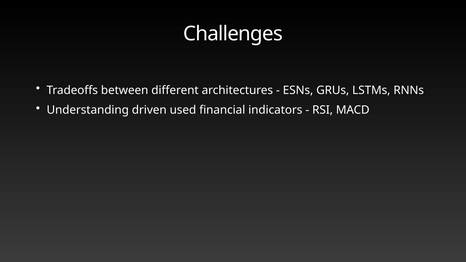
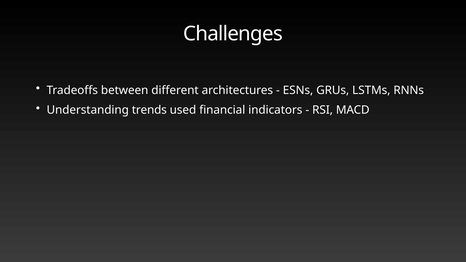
driven: driven -> trends (149, 110)
